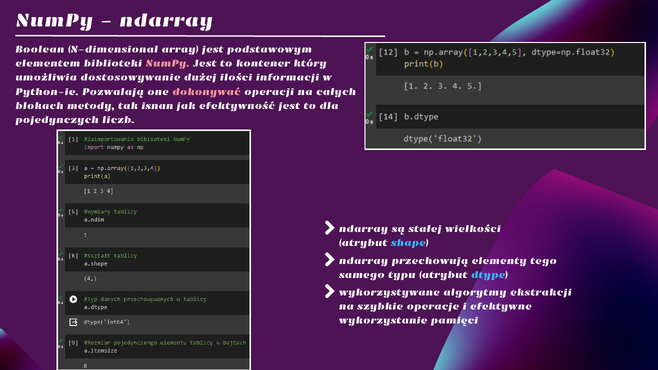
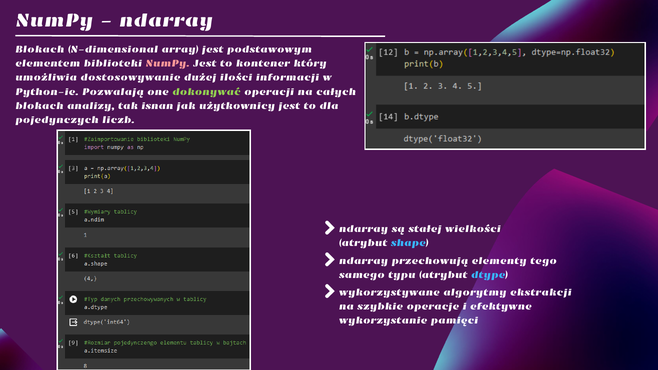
Boolean: Boolean -> Blokach (40, 50)
dokonywać colour: pink -> light green (207, 92)
metody: metody -> analizy (91, 106)
efektywność: efektywność -> użytkownicy (237, 106)
